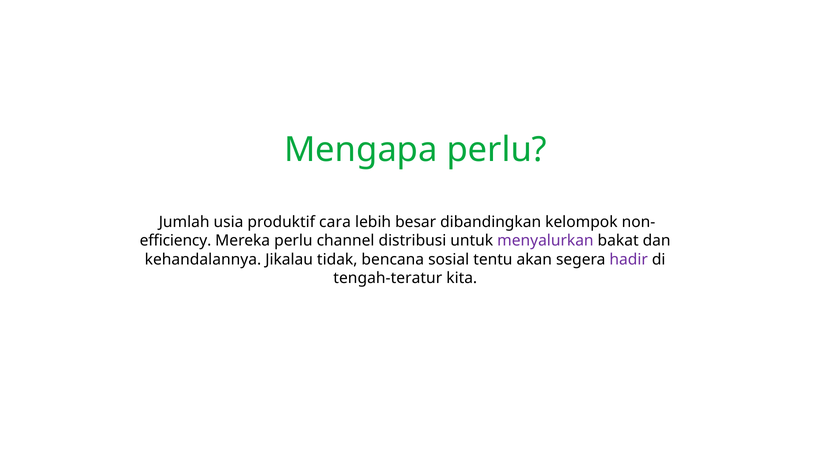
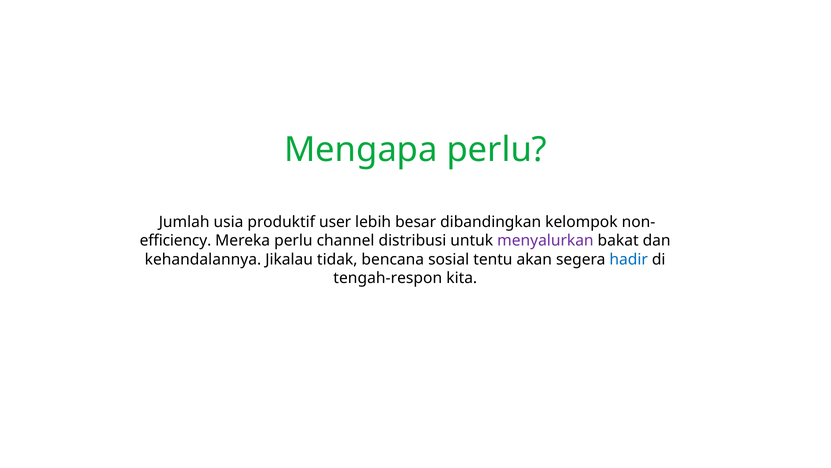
cara: cara -> user (335, 222)
hadir colour: purple -> blue (629, 259)
tengah-teratur: tengah-teratur -> tengah-respon (388, 278)
